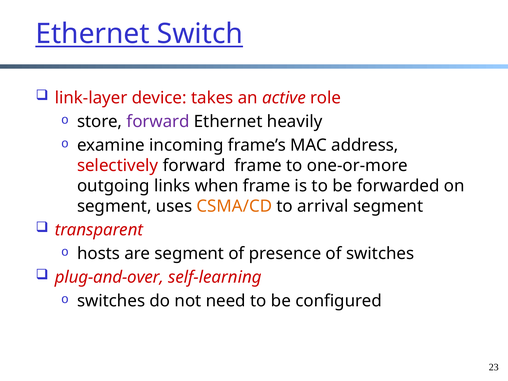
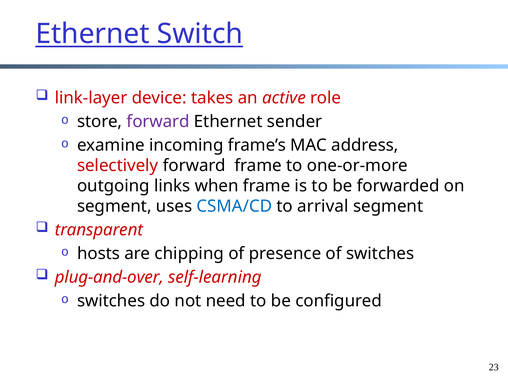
heavily: heavily -> sender (295, 122)
CSMA/CD colour: orange -> blue (234, 206)
are segment: segment -> chipping (189, 254)
